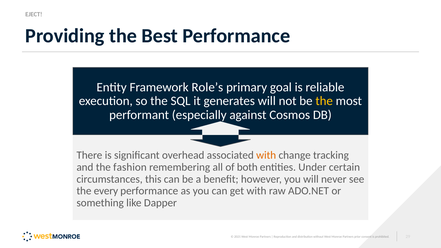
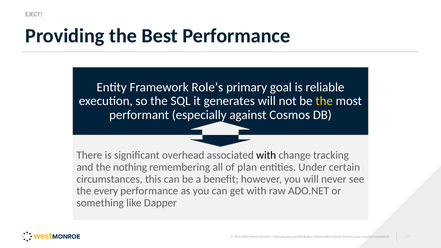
with colour: orange -> black (266, 155)
fashion: fashion -> nothing (130, 167)
both: both -> plan (247, 167)
